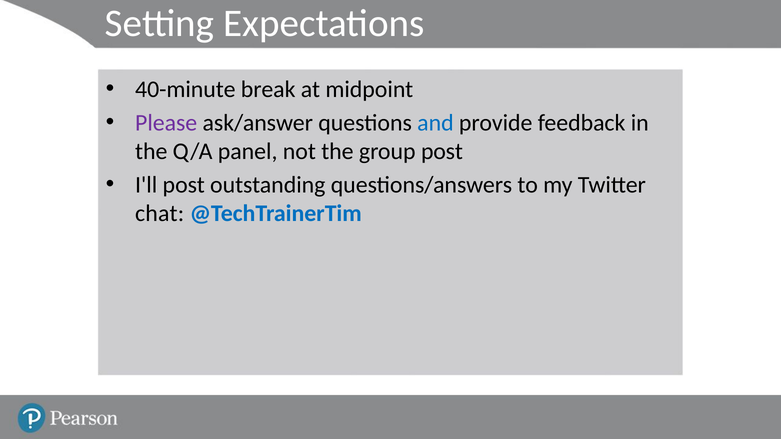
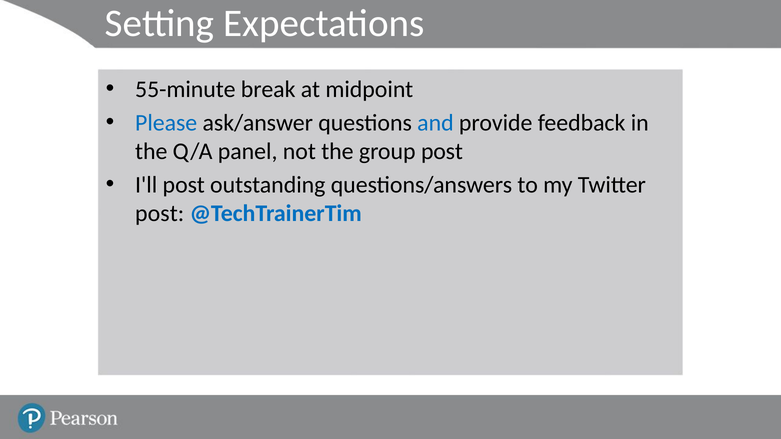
40-minute: 40-minute -> 55-minute (185, 89)
Please colour: purple -> blue (166, 123)
chat: chat -> post (160, 214)
